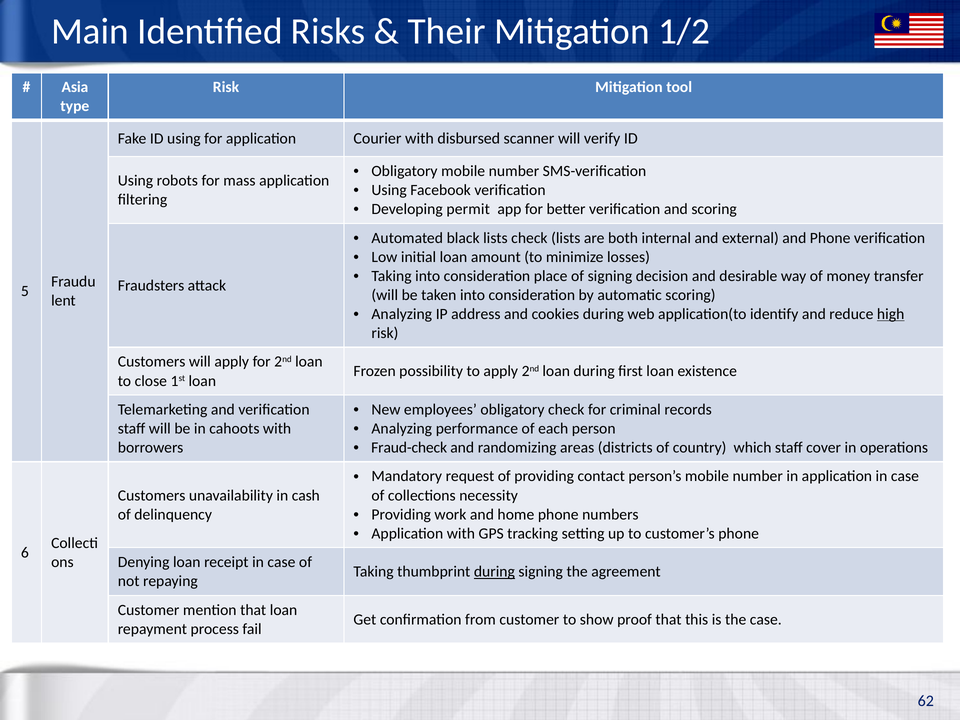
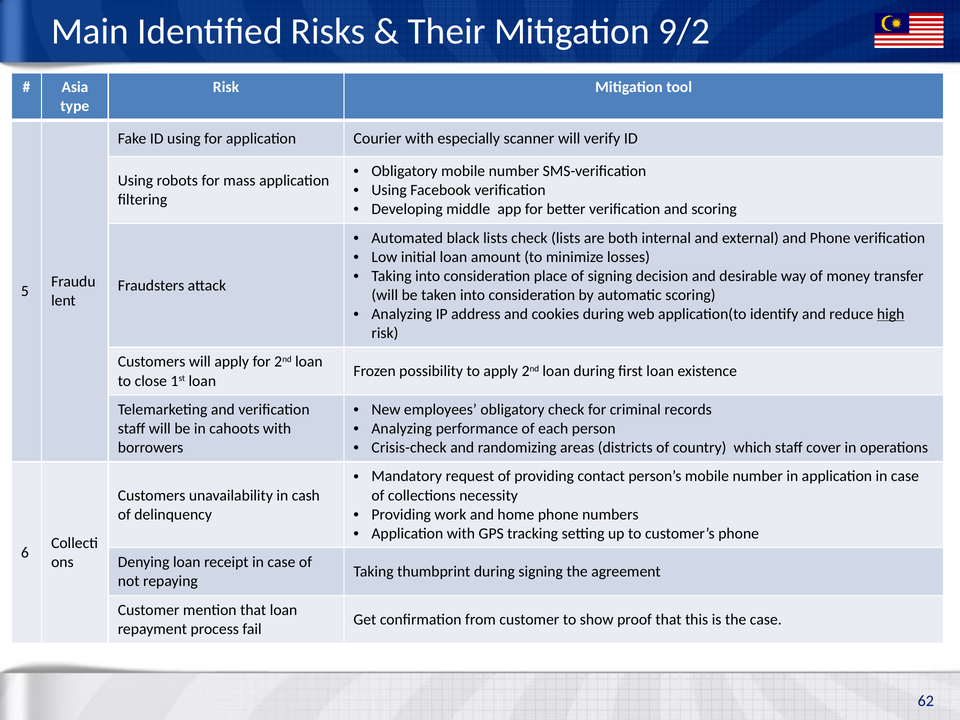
1/2: 1/2 -> 9/2 (684, 31)
disbursed: disbursed -> especially (469, 139)
permit: permit -> middle (468, 209)
Fraud-check: Fraud-check -> Crisis-check (409, 448)
during underline: present -> none (494, 572)
